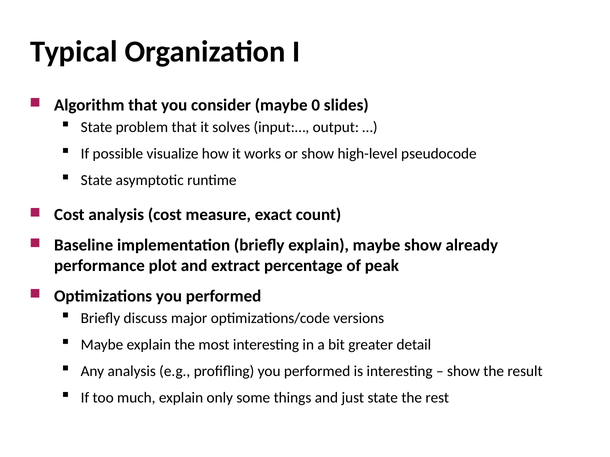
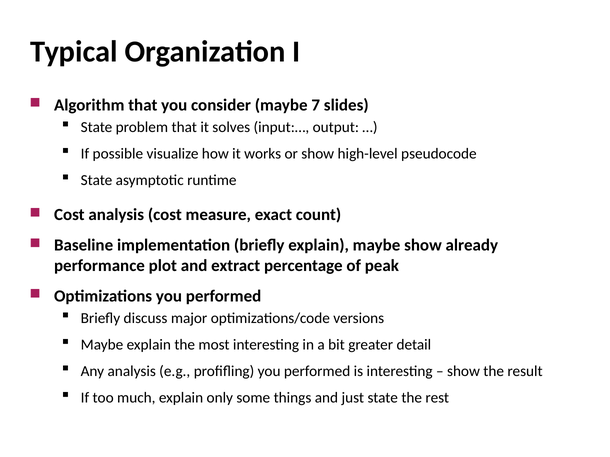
0: 0 -> 7 (316, 105)
